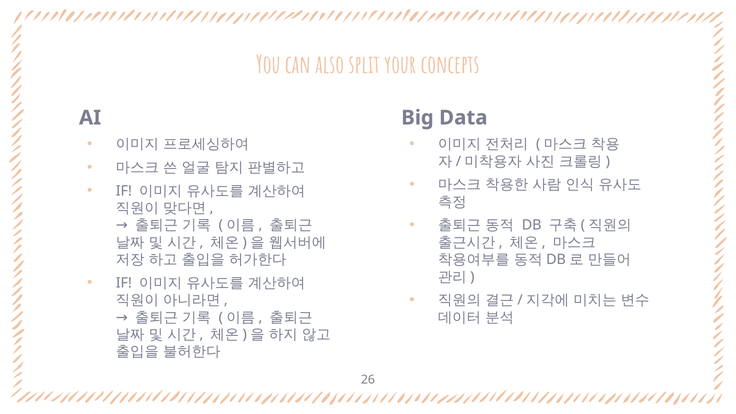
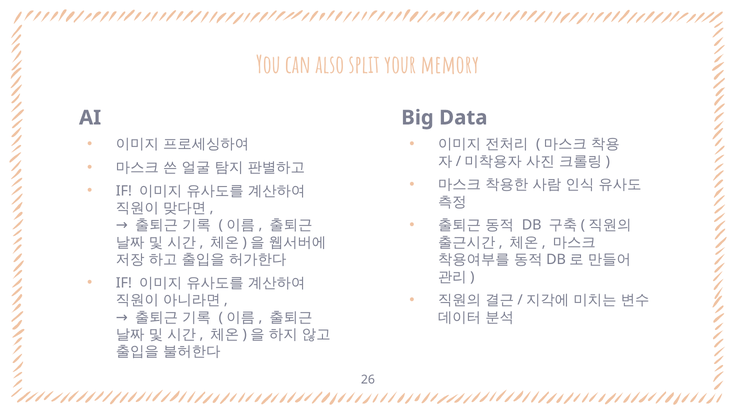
concepts: concepts -> memory (450, 65)
